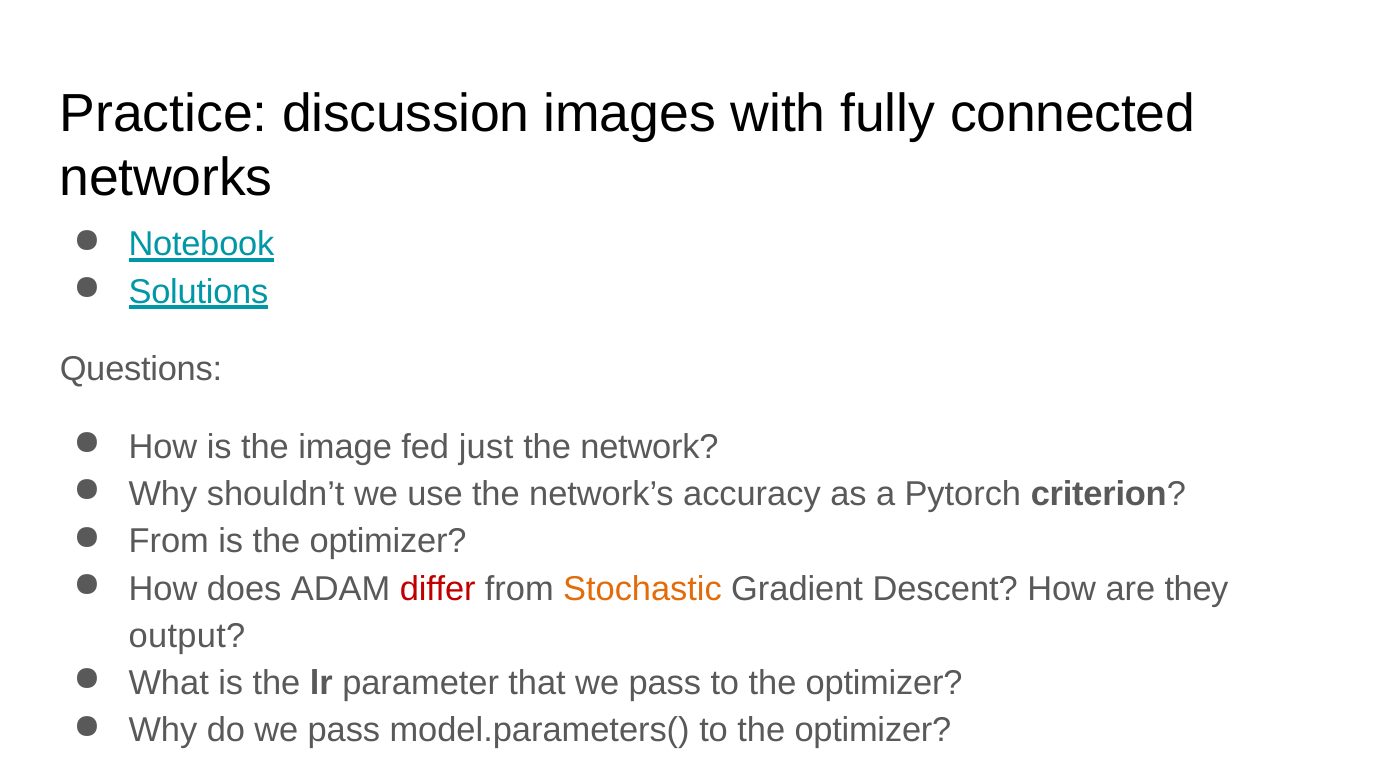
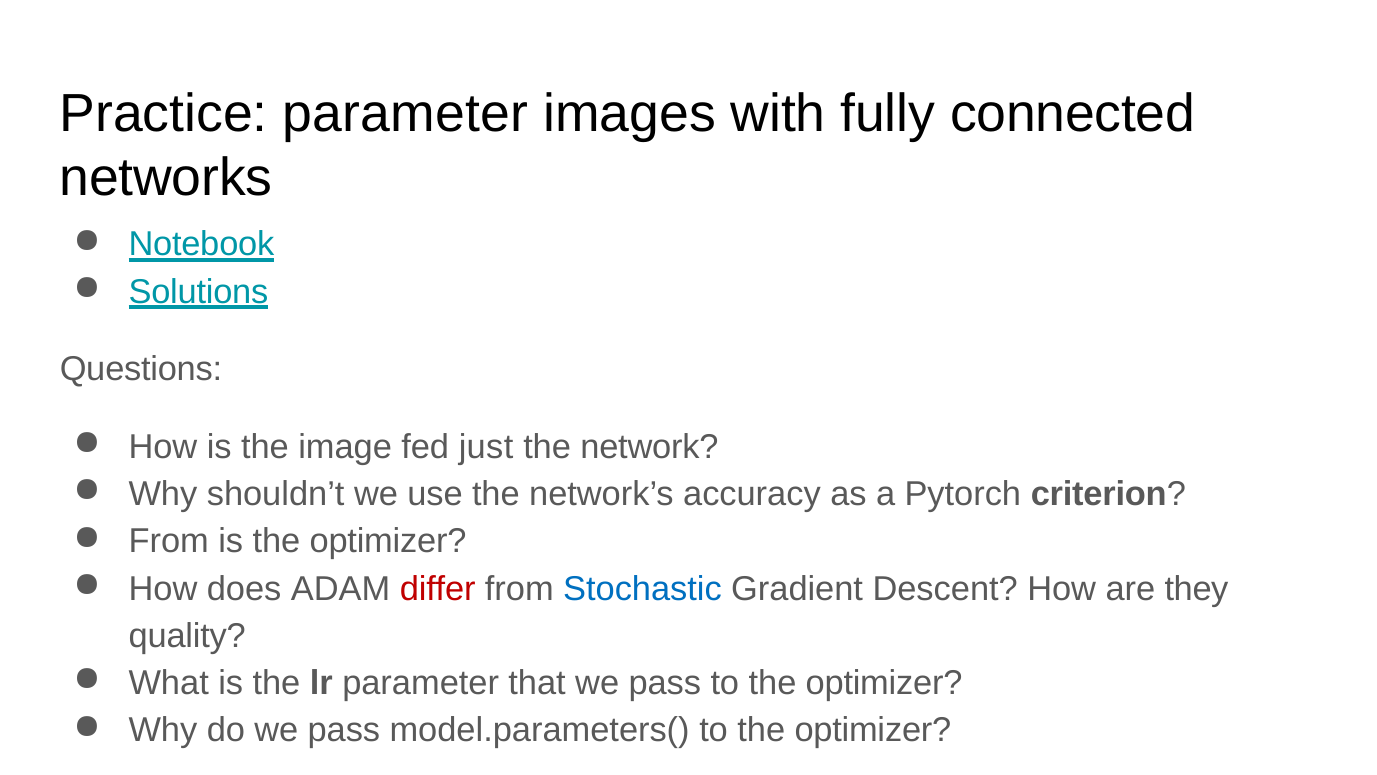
Practice discussion: discussion -> parameter (406, 113)
Stochastic colour: orange -> blue (642, 588)
output: output -> quality (187, 635)
